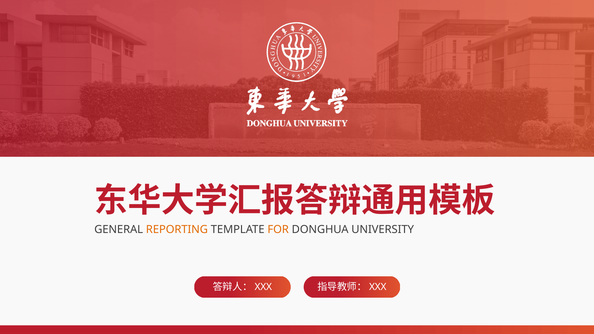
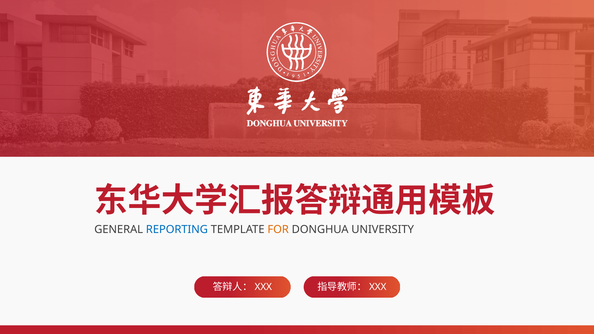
REPORTING colour: orange -> blue (177, 229)
